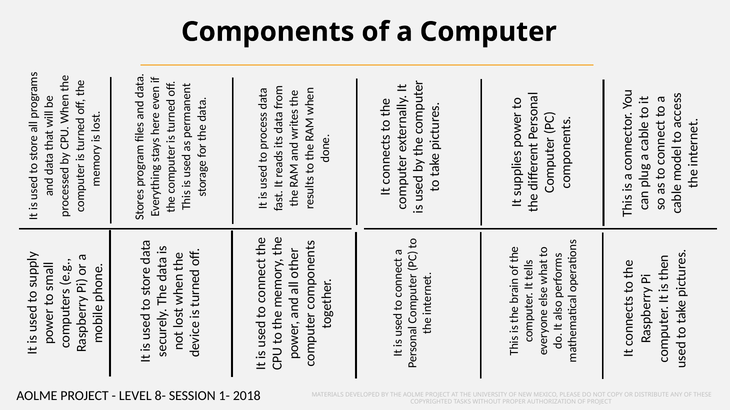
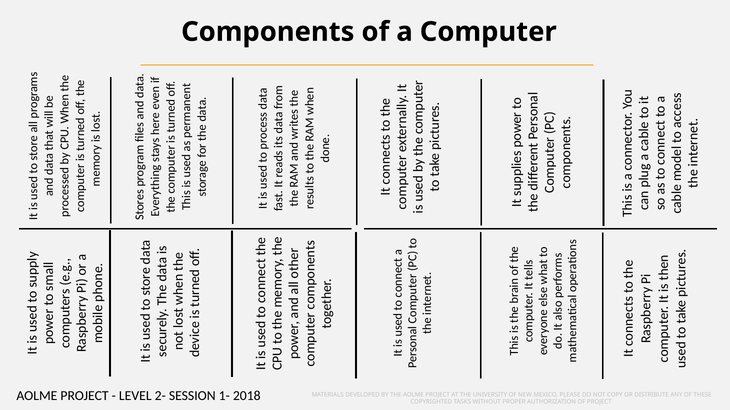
8-: 8- -> 2- (160, 396)
